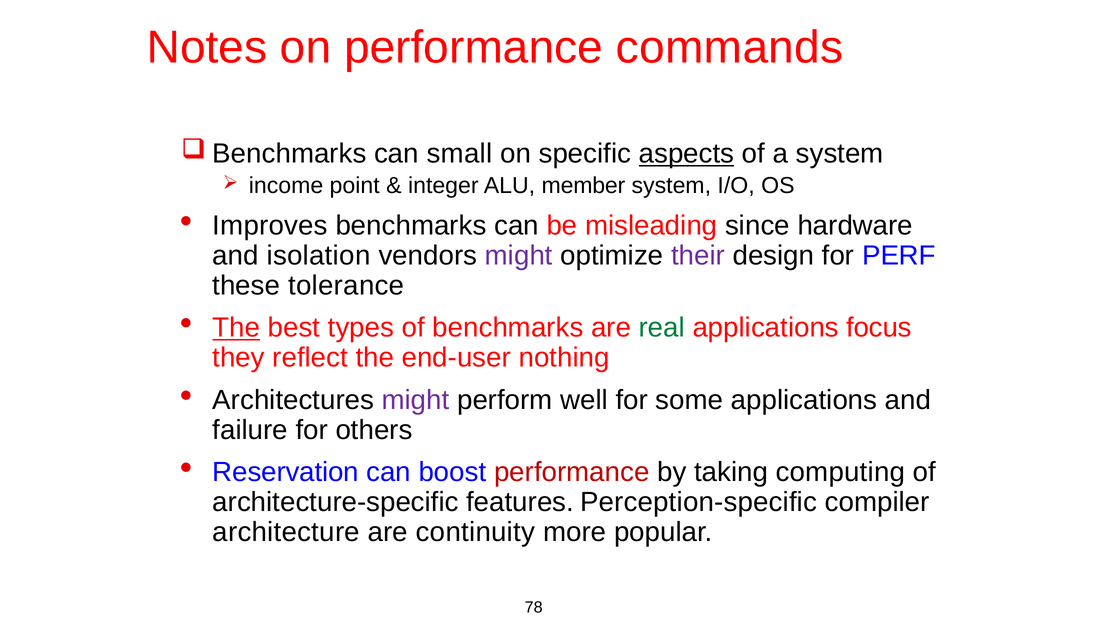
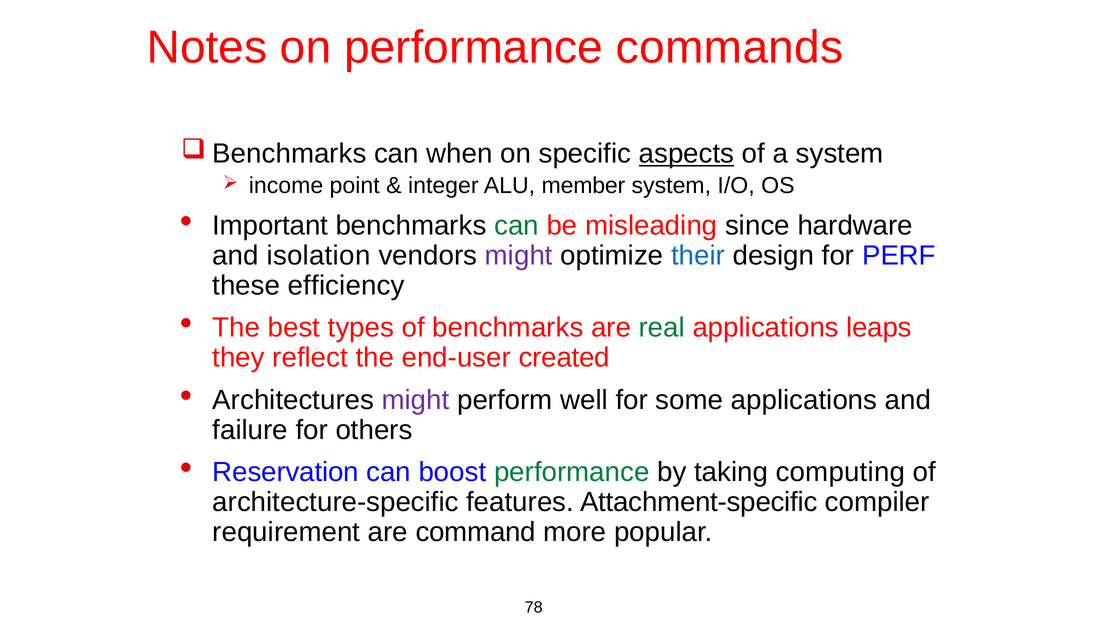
small: small -> when (460, 154)
Improves: Improves -> Important (270, 226)
can colour: black -> green (517, 226)
their colour: purple -> blue (698, 256)
tolerance: tolerance -> efficiency (346, 285)
The underline: present -> none (236, 328)
focus: focus -> leaps (879, 328)
nothing: nothing -> created (564, 358)
performance colour: red -> green (572, 472)
Perception-specific: Perception-specific -> Attachment-specific (699, 502)
architecture: architecture -> requirement (286, 532)
continuity: continuity -> command (476, 532)
